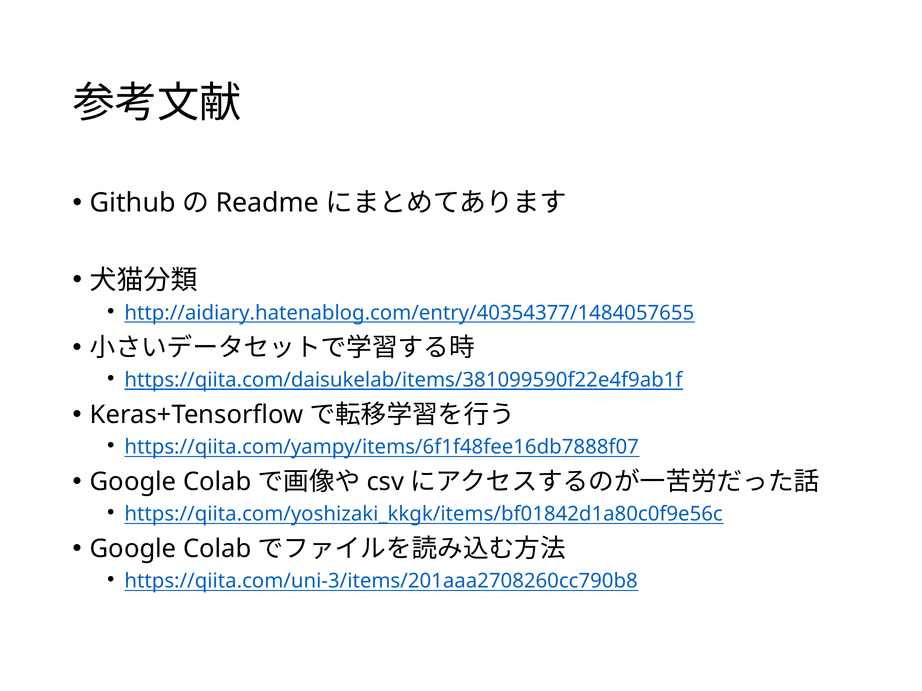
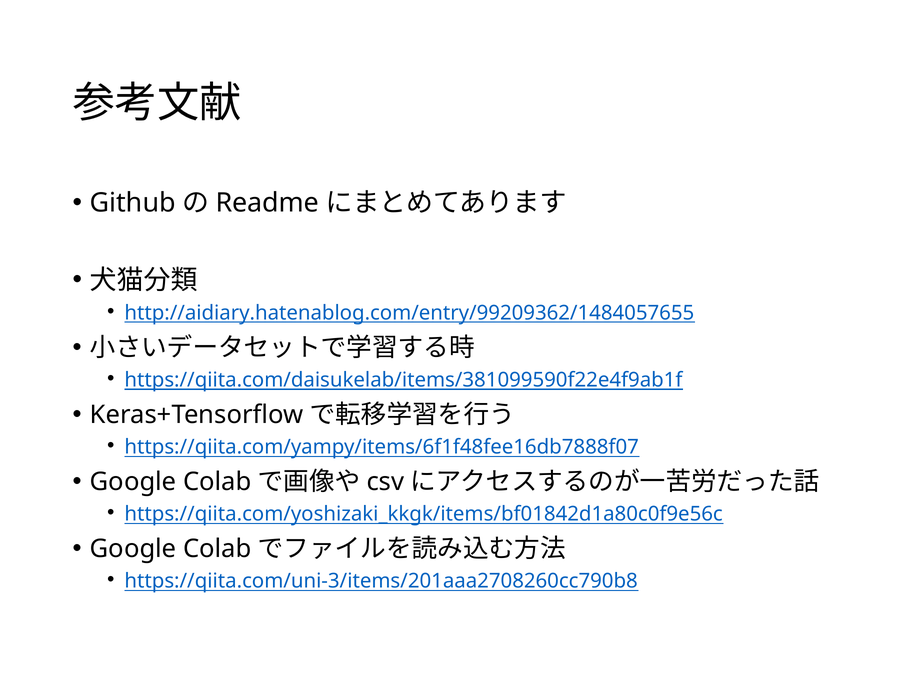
http://aidiary.hatenablog.com/entry/40354377/1484057655: http://aidiary.hatenablog.com/entry/40354377/1484057655 -> http://aidiary.hatenablog.com/entry/99209362/1484057655 (409, 313)
